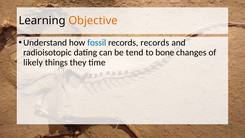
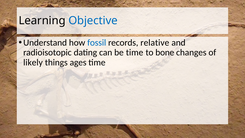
Objective colour: orange -> blue (93, 21)
records records: records -> relative (155, 43)
be tend: tend -> time (135, 52)
they: they -> ages (78, 62)
